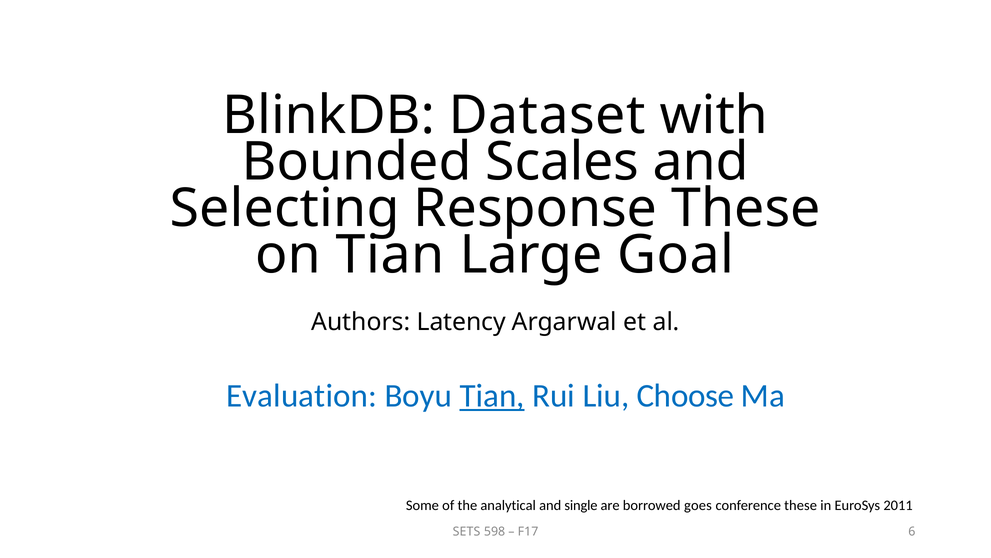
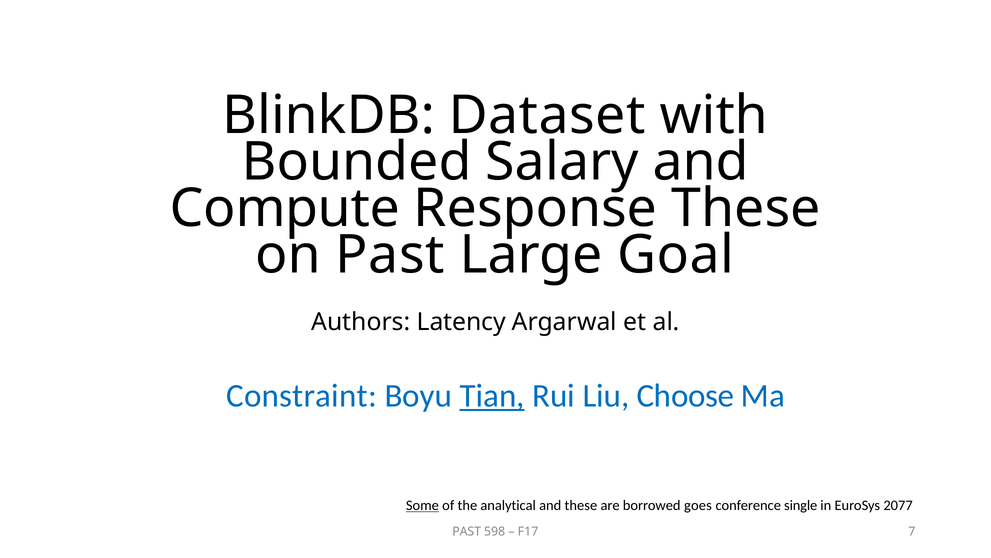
Scales: Scales -> Salary (562, 162)
Selecting: Selecting -> Compute (285, 208)
on Tian: Tian -> Past (390, 255)
Evaluation: Evaluation -> Constraint (302, 396)
Some underline: none -> present (422, 505)
and single: single -> these (581, 505)
conference these: these -> single (801, 505)
2011: 2011 -> 2077 (898, 505)
SETS: SETS -> PAST (467, 531)
6: 6 -> 7 (912, 531)
